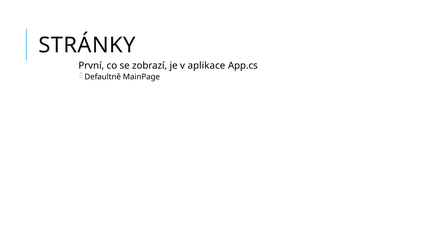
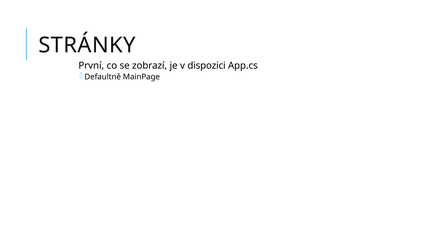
aplikace: aplikace -> dispozici (207, 65)
